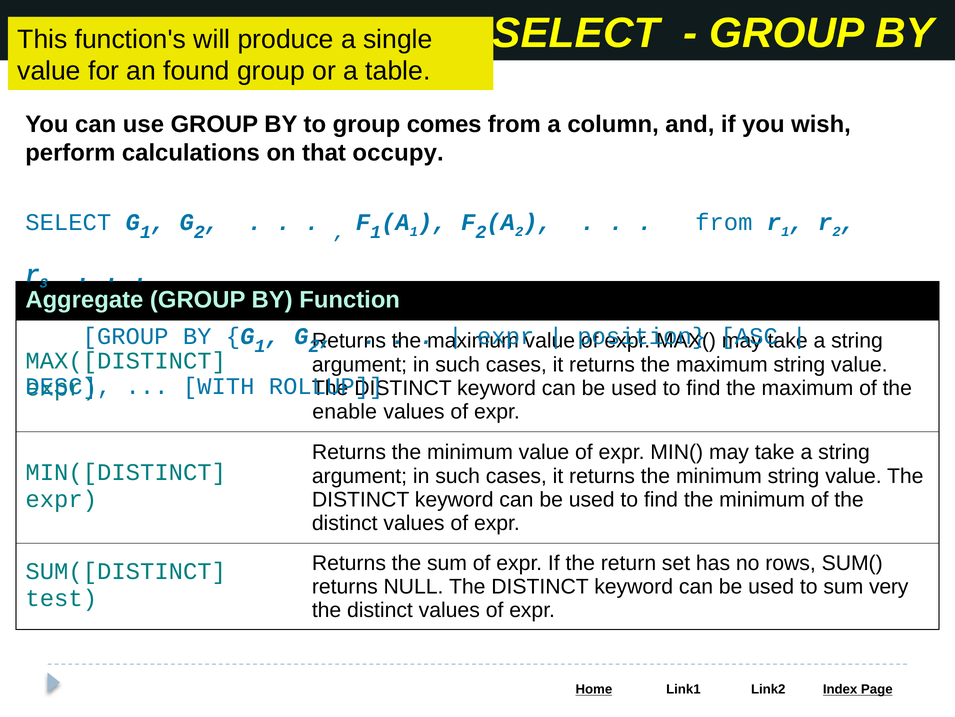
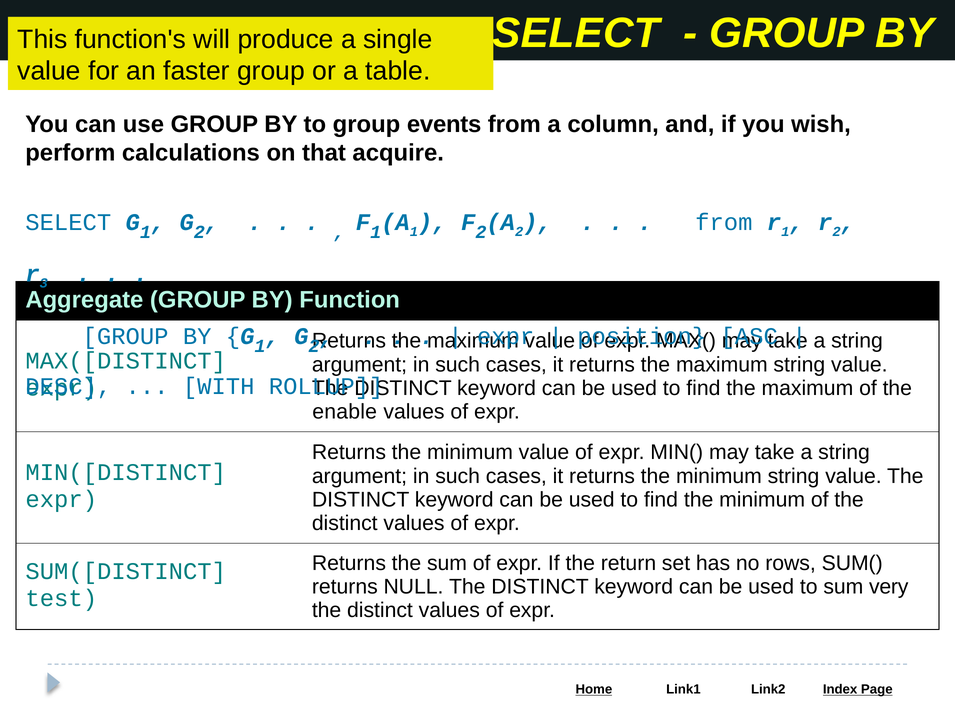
found: found -> faster (197, 71)
comes: comes -> events (444, 124)
occupy: occupy -> acquire (398, 153)
